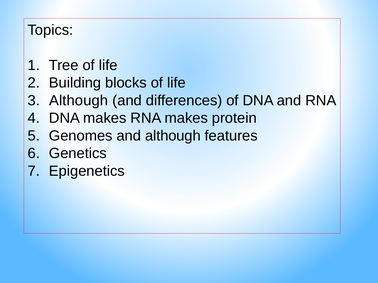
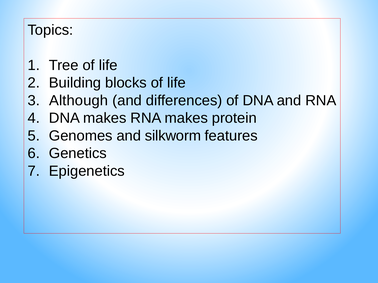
and although: although -> silkworm (173, 136)
